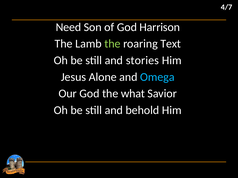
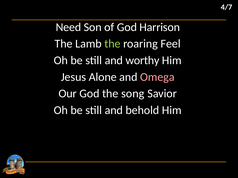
Text: Text -> Feel (171, 44)
stories: stories -> worthy (142, 61)
Omega colour: light blue -> pink (157, 77)
what: what -> song (133, 94)
